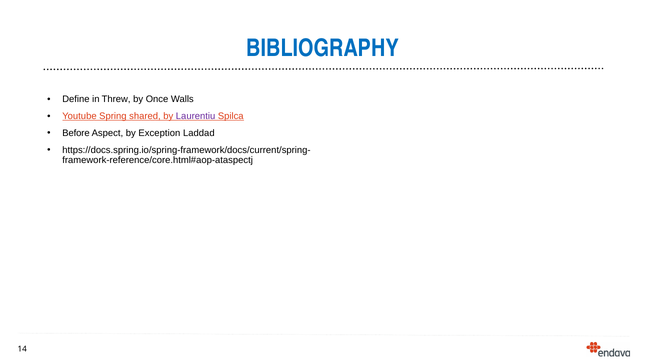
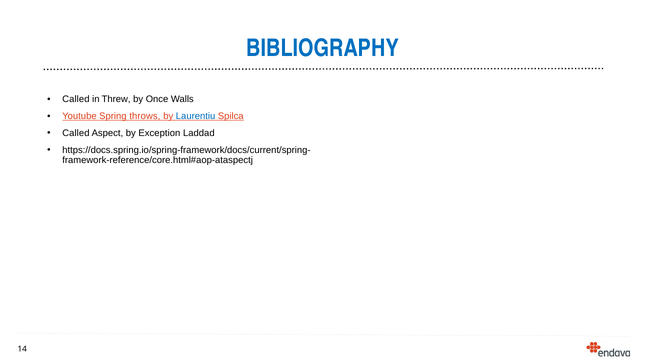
Define: Define -> Called (76, 99)
shared: shared -> throws (145, 116)
Laurentiu colour: purple -> blue (196, 116)
Before: Before -> Called (76, 133)
